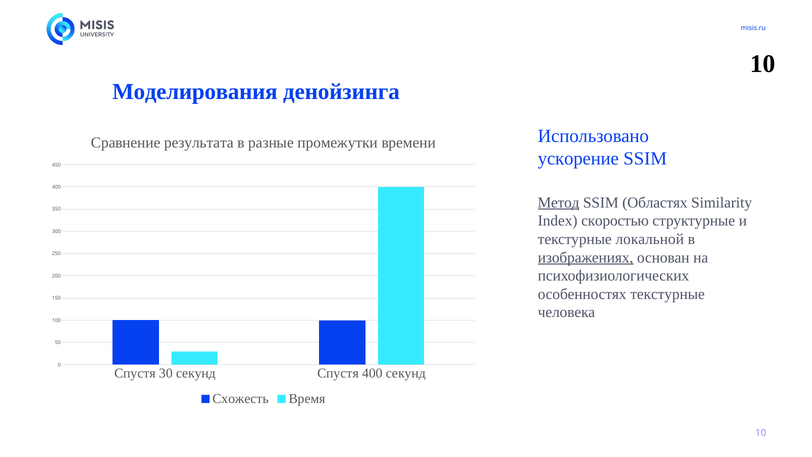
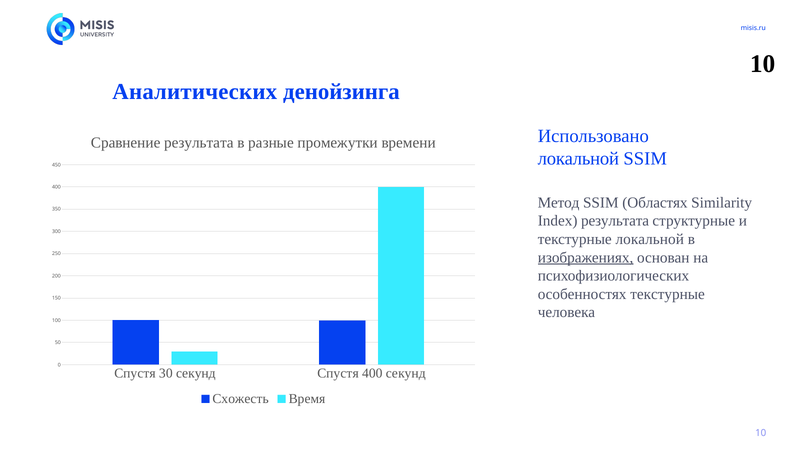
Моделирования: Моделирования -> Аналитических (195, 91)
ускорение: ускорение -> локальной (578, 158)
Метод underline: present -> none (559, 203)
Index скоростью: скоростью -> результата (615, 221)
